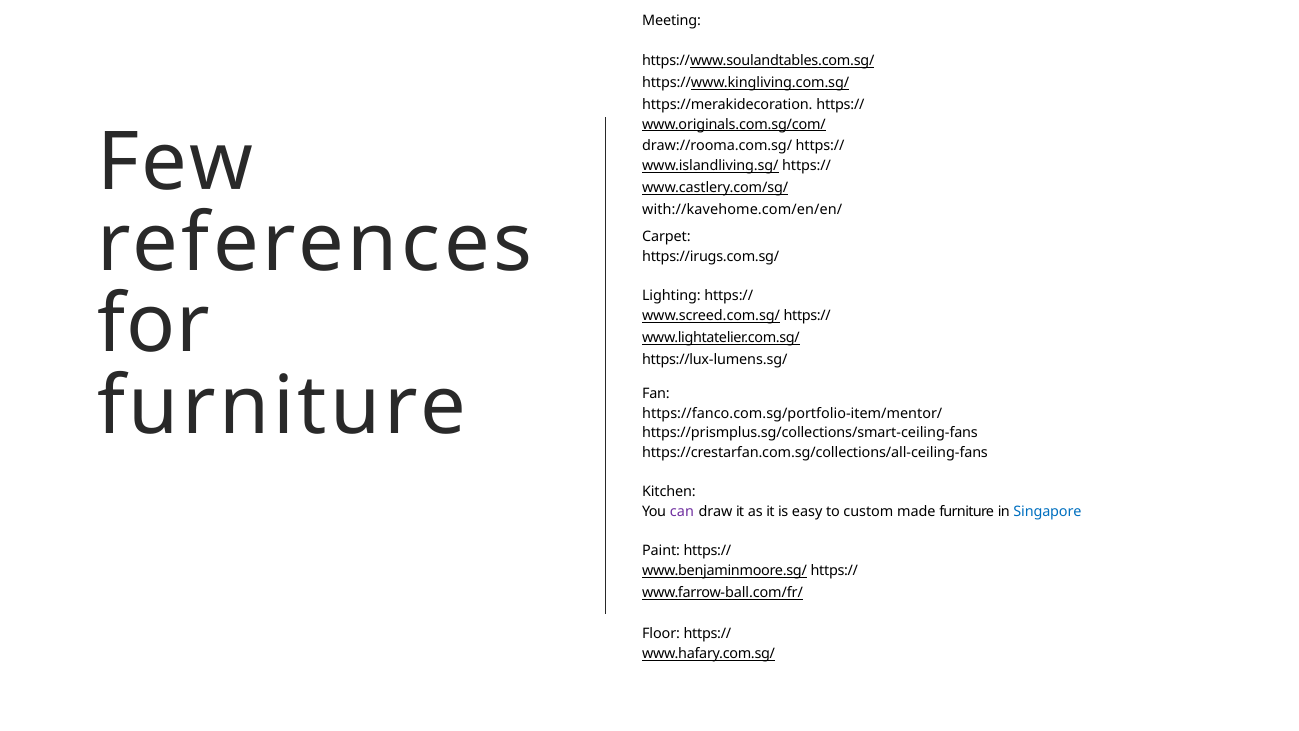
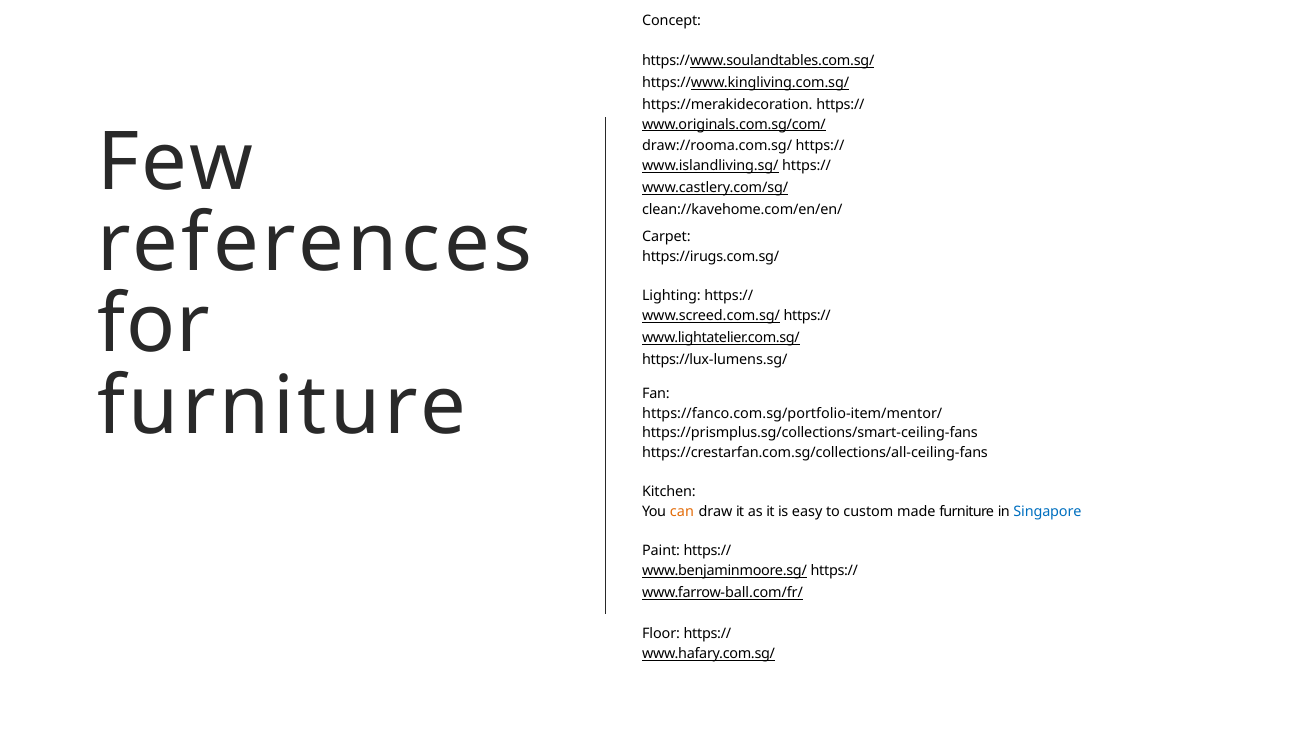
Meeting: Meeting -> Concept (672, 21)
with://kavehome.com/en/en/: with://kavehome.com/en/en/ -> clean://kavehome.com/en/en/ (742, 210)
can colour: purple -> orange (682, 511)
